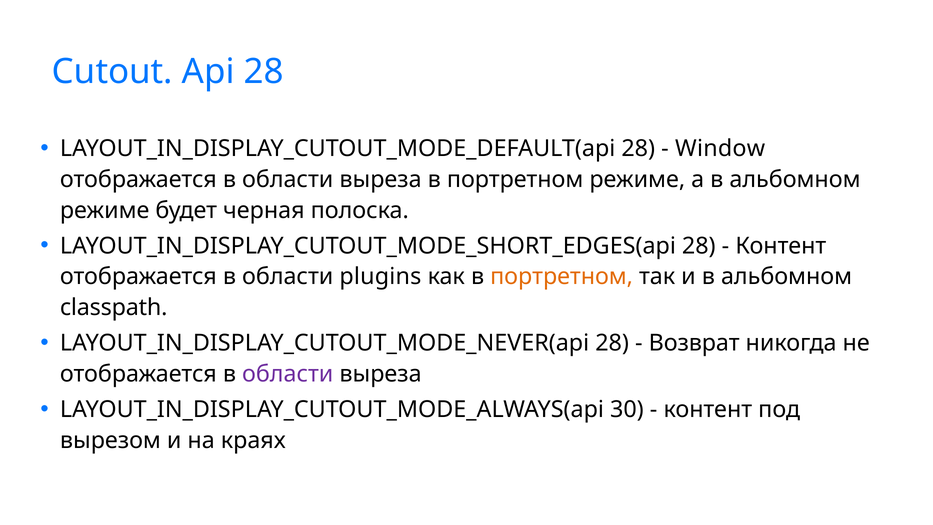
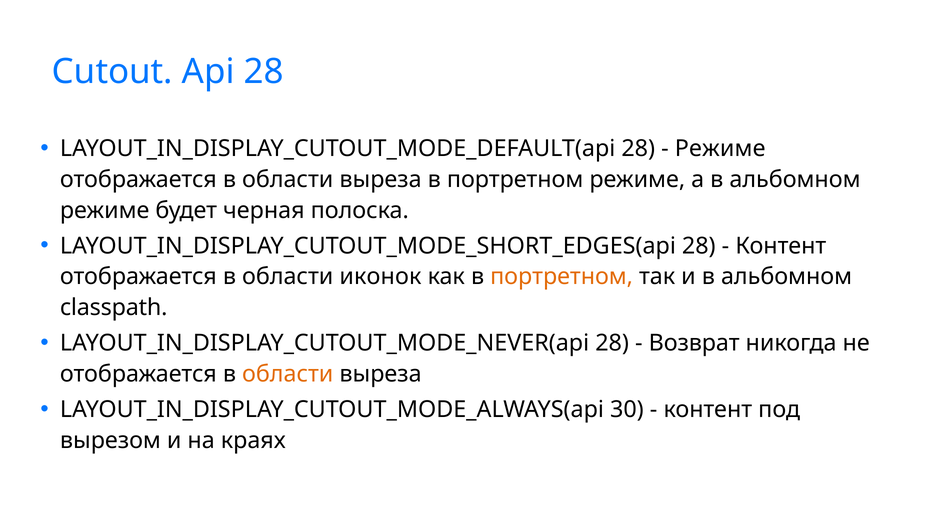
Window: Window -> Режиме (720, 149)
plugins: plugins -> иконок (380, 277)
области colour: purple -> orange (288, 374)
